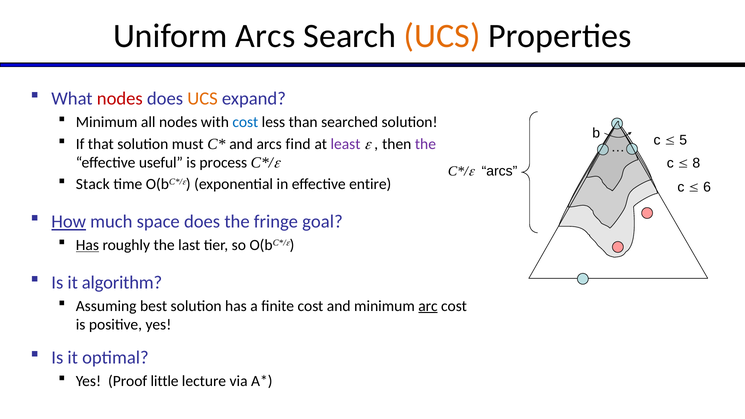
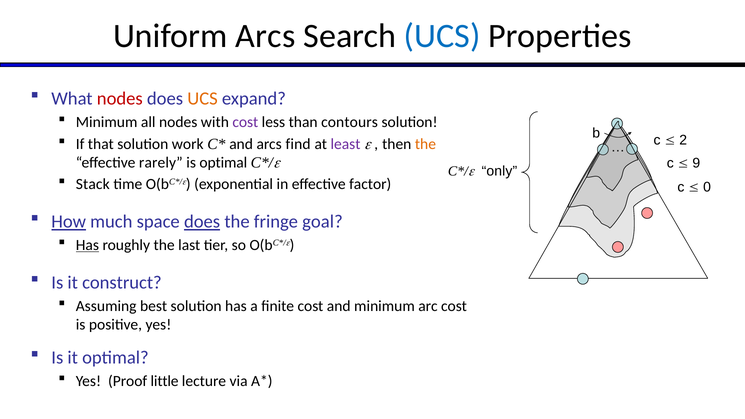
UCS colour: orange -> blue (442, 36)
cost colour: blue -> purple (245, 122)
searched: searched -> contours (350, 122)
5: 5 -> 2 (683, 140)
must: must -> work (188, 144)
the colour: purple -> orange (425, 144)
useful: useful -> rarely (161, 163)
is process: process -> optimal (223, 163)
8: 8 -> 9 (696, 163)
arcs: arcs -> only (499, 171)
entire: entire -> factor (370, 184)
6: 6 -> 0 (707, 187)
does underline: none -> present (202, 222)
algorithm: algorithm -> construct (122, 283)
arc underline: present -> none (428, 306)
